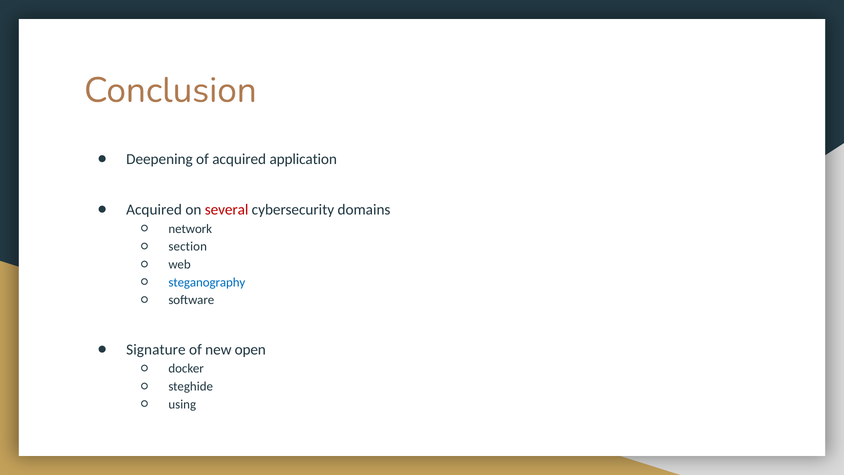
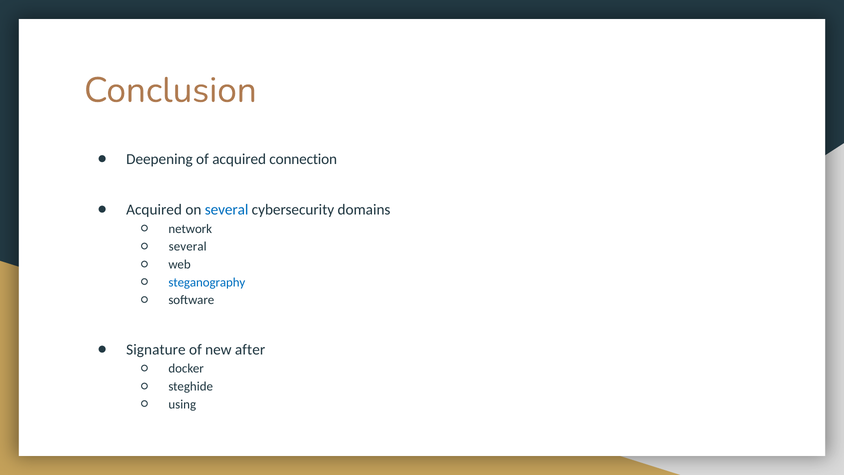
application: application -> connection (303, 159)
several colour: red -> blue (227, 210)
section: section -> several (188, 247)
open: open -> after (250, 349)
